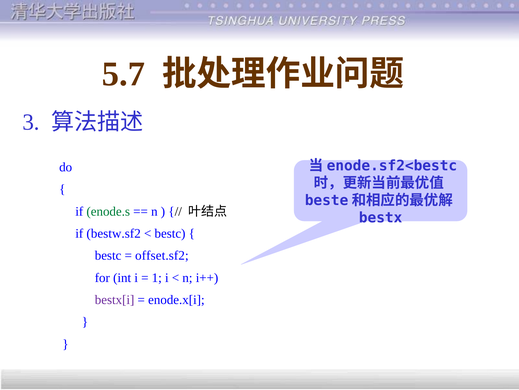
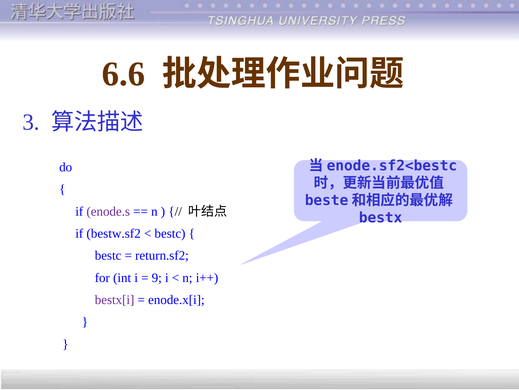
5.7: 5.7 -> 6.6 (123, 74)
enode.s colour: green -> purple (108, 211)
offset.sf2: offset.sf2 -> return.sf2 (162, 255)
1: 1 -> 9 (157, 277)
